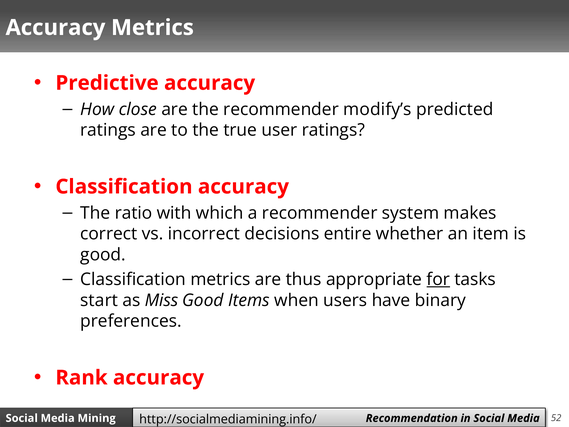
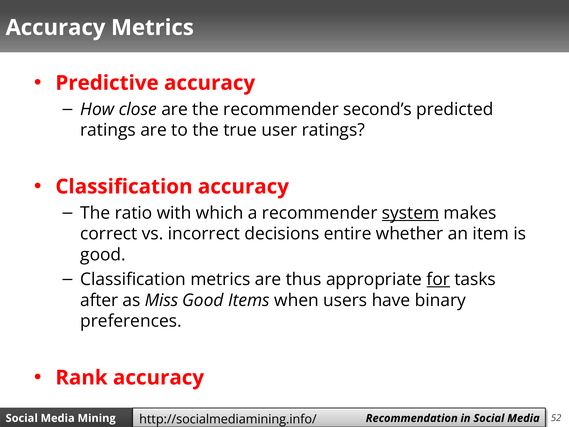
modify’s: modify’s -> second’s (378, 109)
system underline: none -> present (411, 213)
start: start -> after (99, 300)
